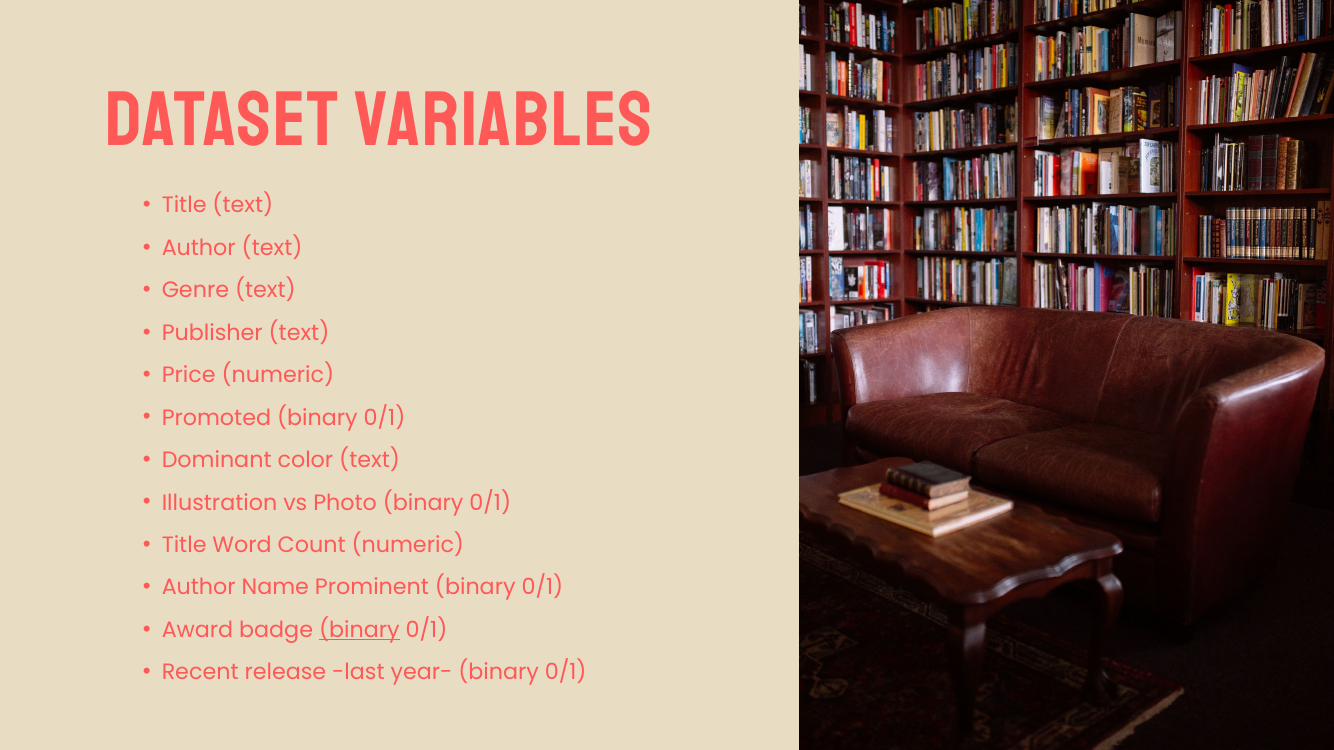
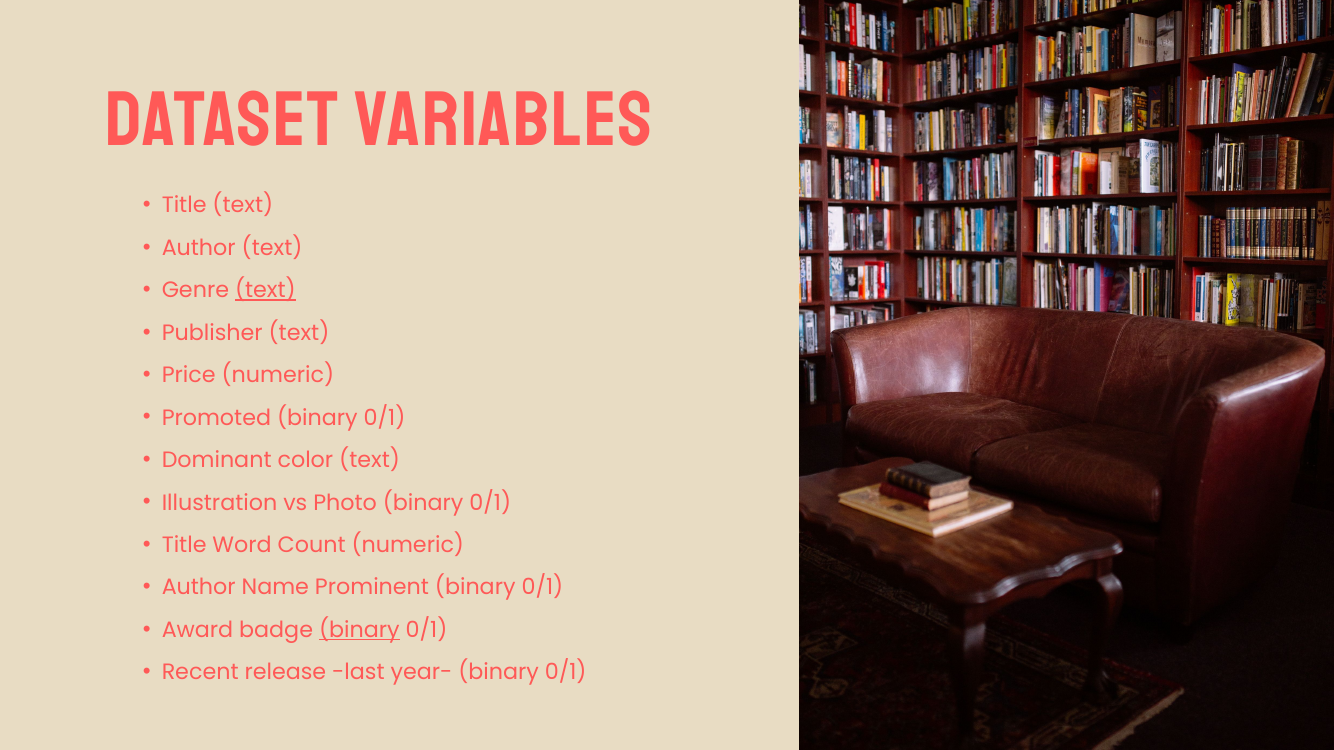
text underline: none -> present (265, 291)
